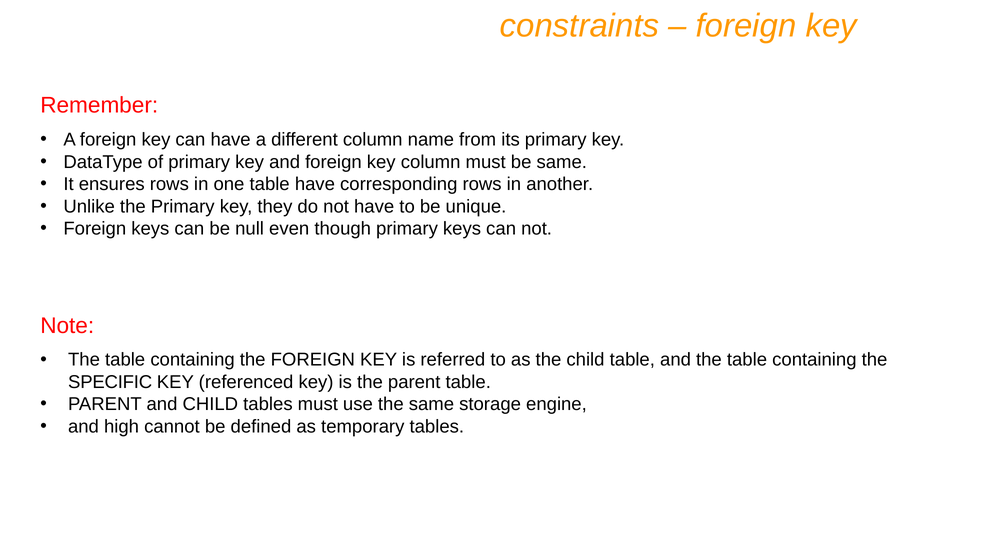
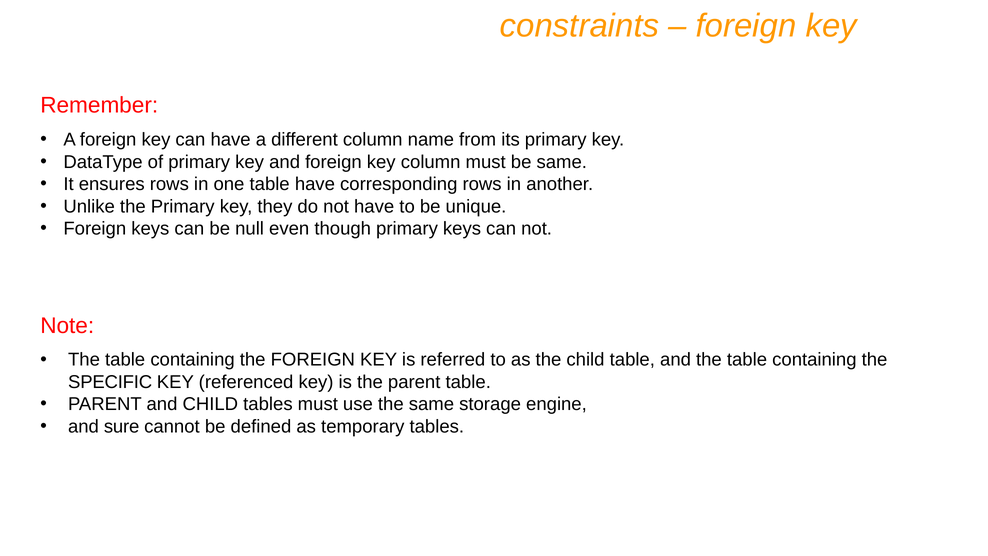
high: high -> sure (122, 426)
